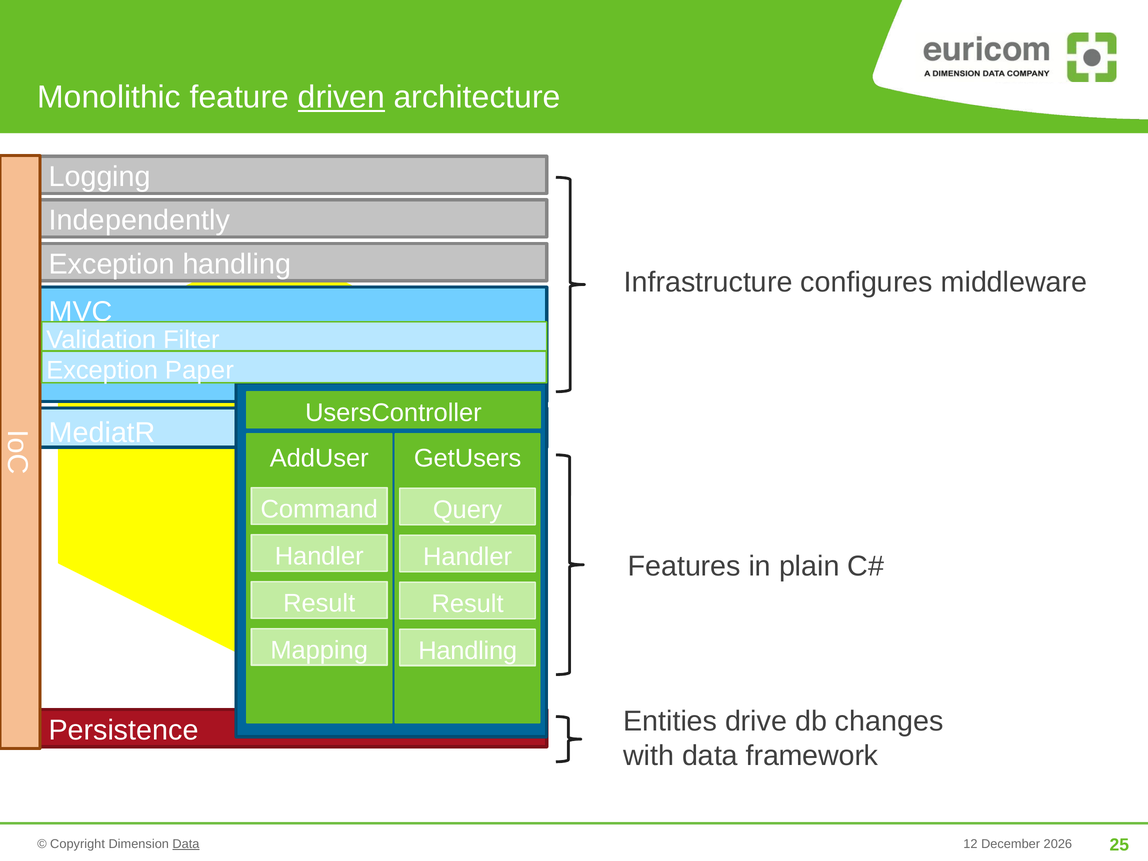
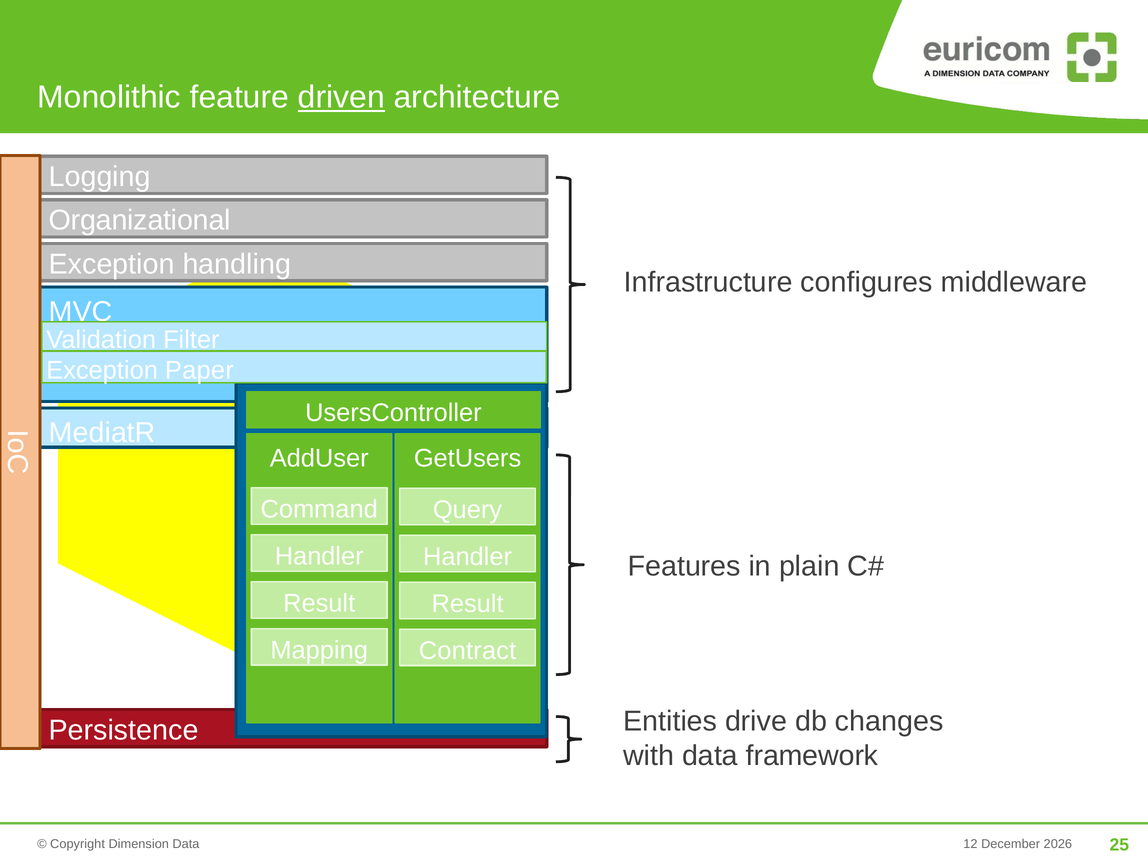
Independently: Independently -> Organizational (140, 220)
Handling: Handling -> Contract (467, 651)
Data underline: present -> none (186, 844)
